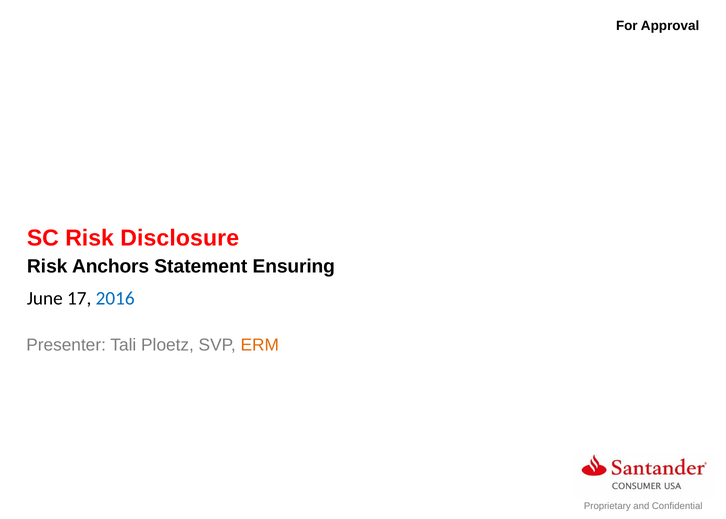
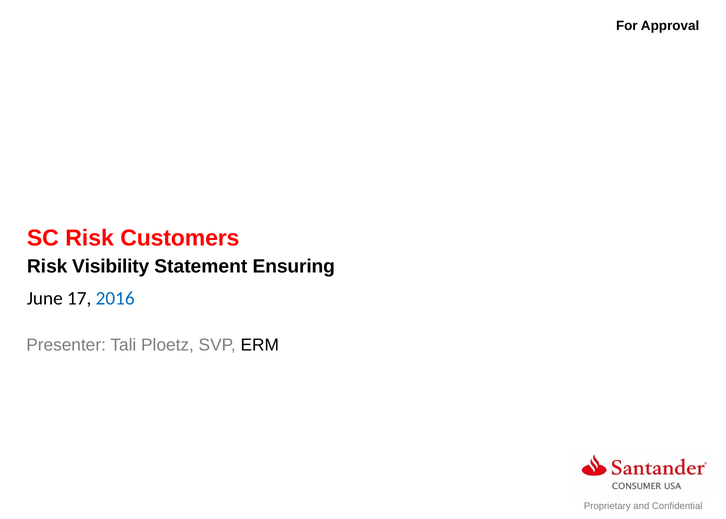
Disclosure: Disclosure -> Customers (180, 238)
Anchors: Anchors -> Visibility (111, 266)
ERM colour: orange -> black (260, 345)
